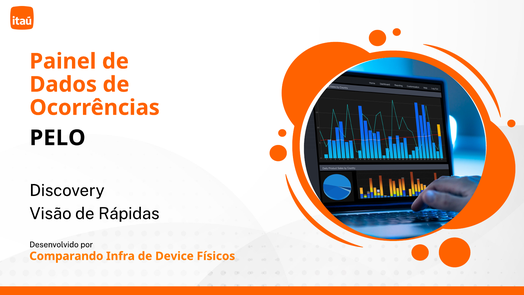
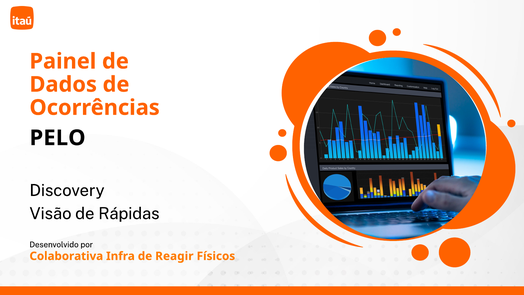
Comparando: Comparando -> Colaborativa (66, 256)
Device: Device -> Reagir (174, 256)
